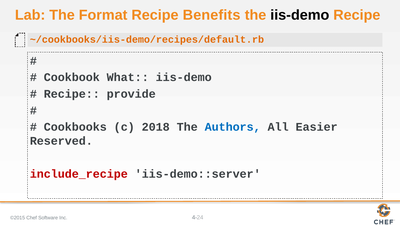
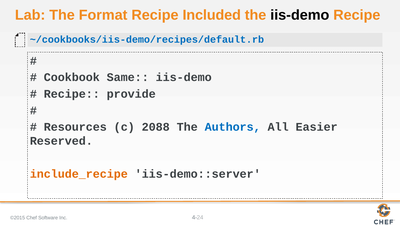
Benefits: Benefits -> Included (212, 15)
~/cookbooks/iis-demo/recipes/default.rb colour: orange -> blue (147, 40)
What: What -> Same (128, 77)
Cookbooks: Cookbooks -> Resources (75, 127)
2018: 2018 -> 2088 (156, 127)
include_recipe colour: red -> orange (79, 174)
